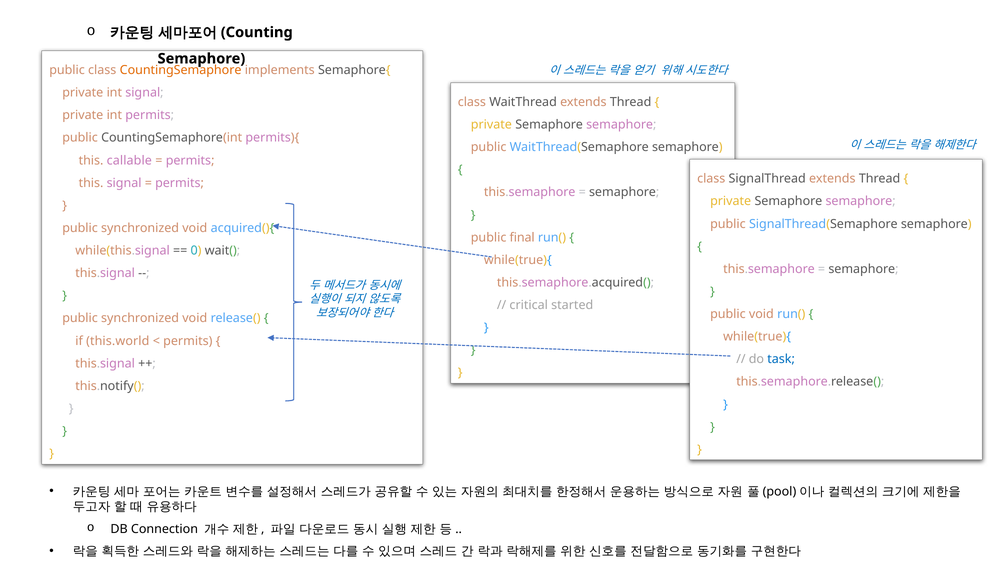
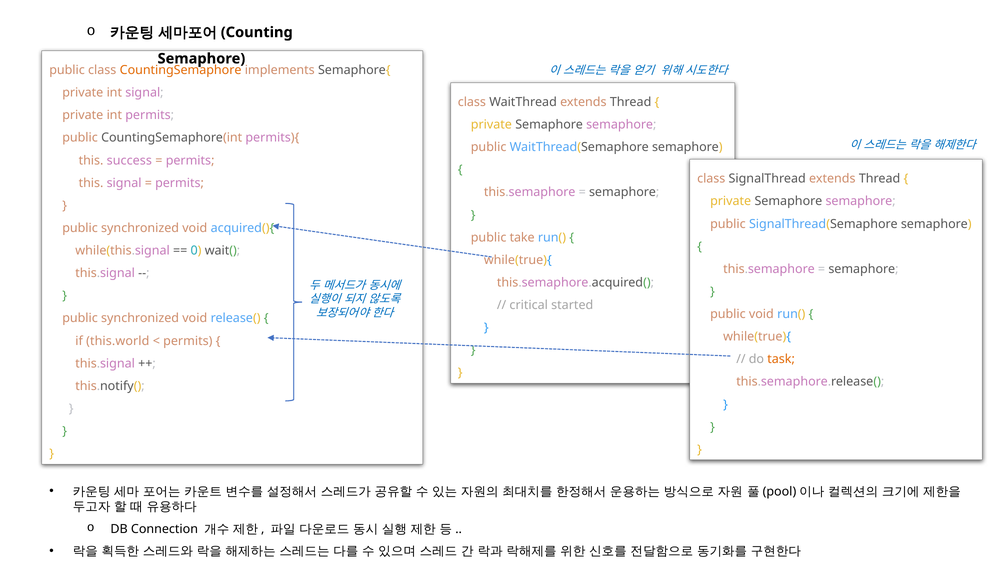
callable: callable -> success (129, 160)
final: final -> take (522, 238)
task colour: blue -> orange (781, 359)
